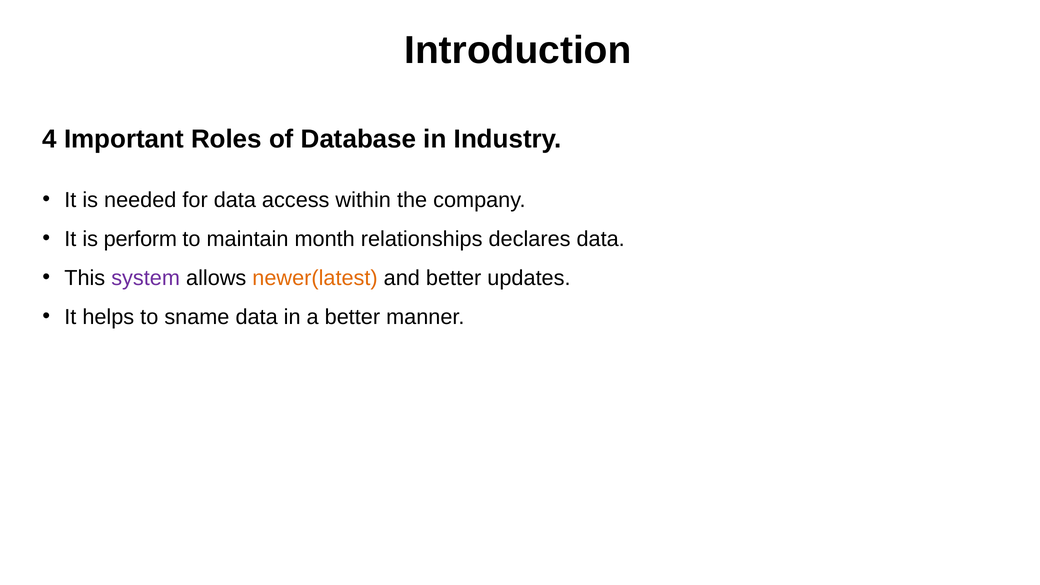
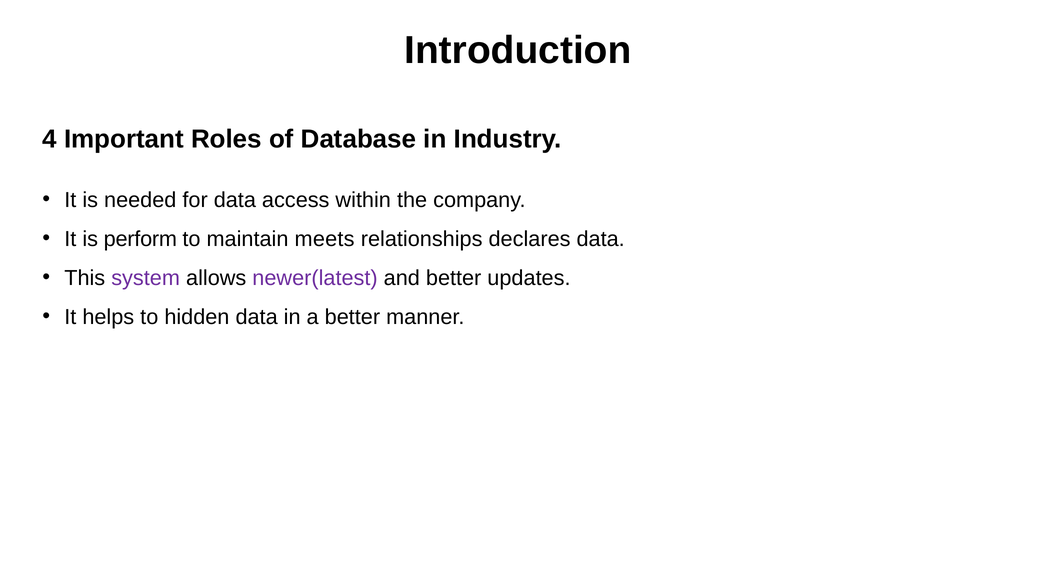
month: month -> meets (325, 239)
newer(latest colour: orange -> purple (315, 278)
sname: sname -> hidden (197, 317)
